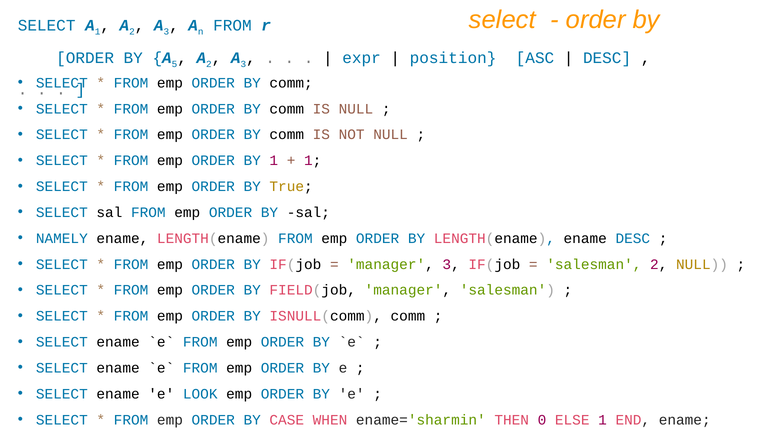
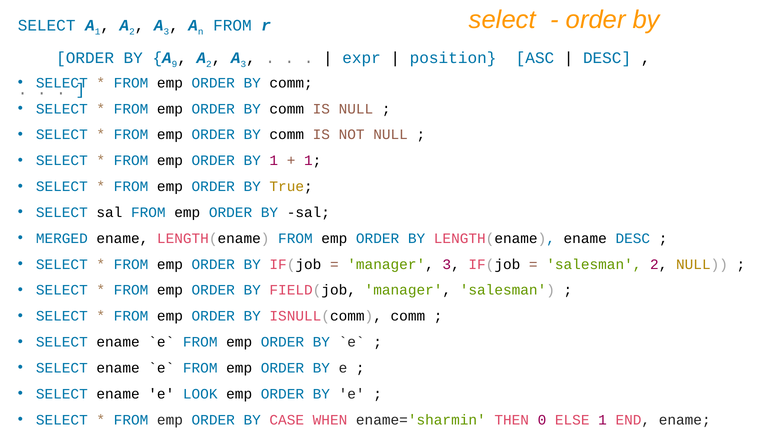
5: 5 -> 9 (175, 64)
NAMELY: NAMELY -> MERGED (62, 239)
